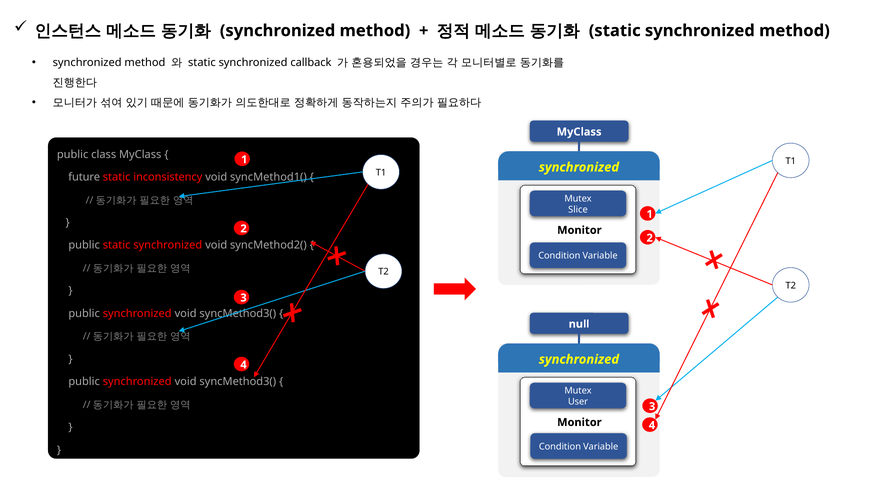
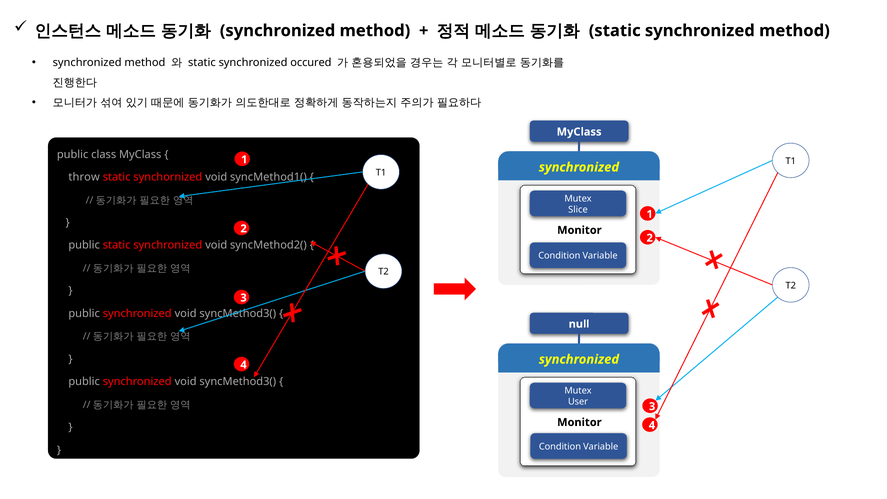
callback: callback -> occured (311, 63)
future: future -> throw (84, 177)
inconsistency: inconsistency -> synchornized (168, 177)
